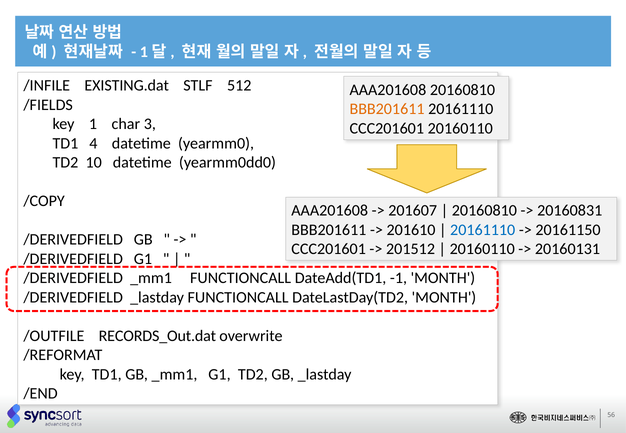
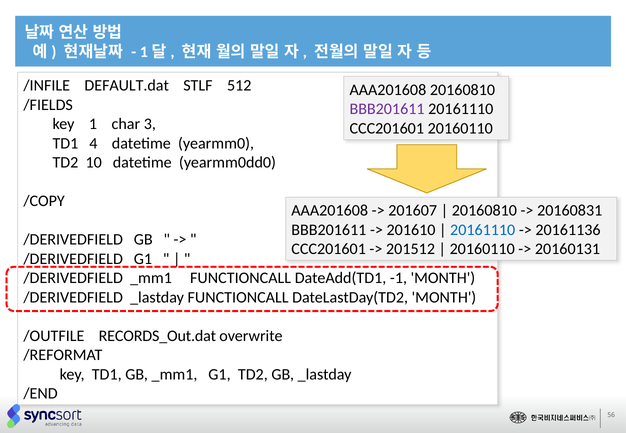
EXISTING.dat: EXISTING.dat -> DEFAULT.dat (127, 86)
BBB201611 colour: orange -> purple (387, 109)
20161150: 20161150 -> 20161136 (568, 230)
